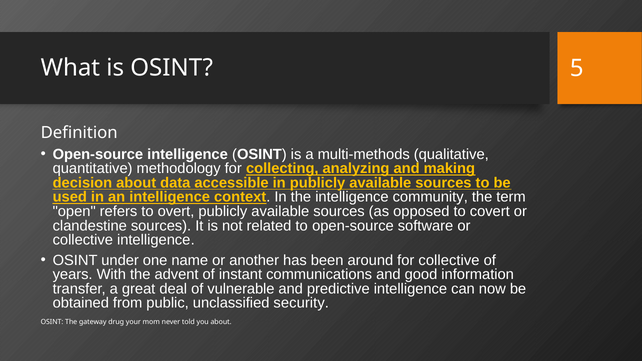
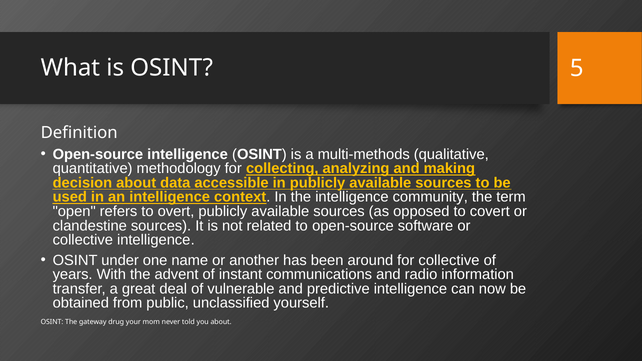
good: good -> radio (421, 275)
security: security -> yourself (301, 303)
